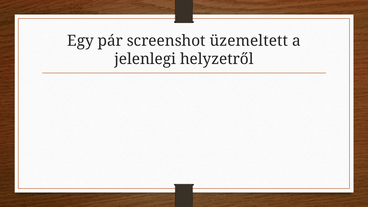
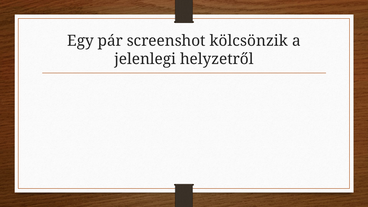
üzemeltett: üzemeltett -> kölcsönzik (249, 41)
